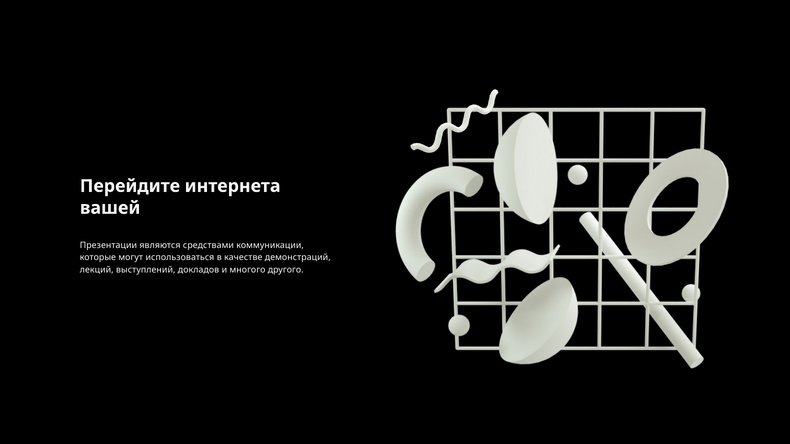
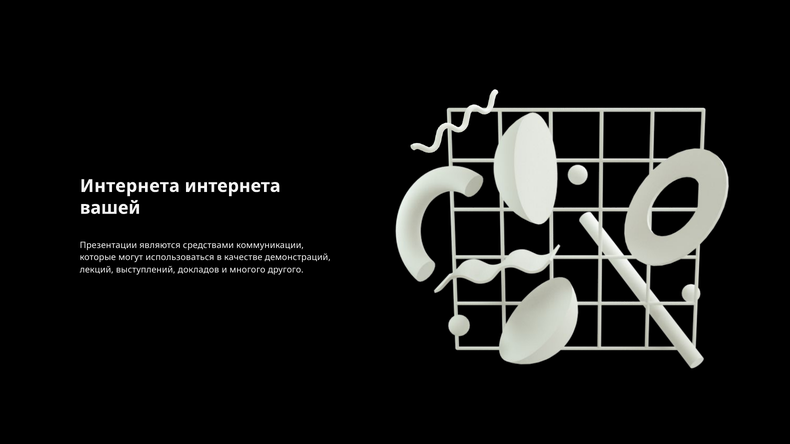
Перейдите: Перейдите -> Интернета (130, 186)
